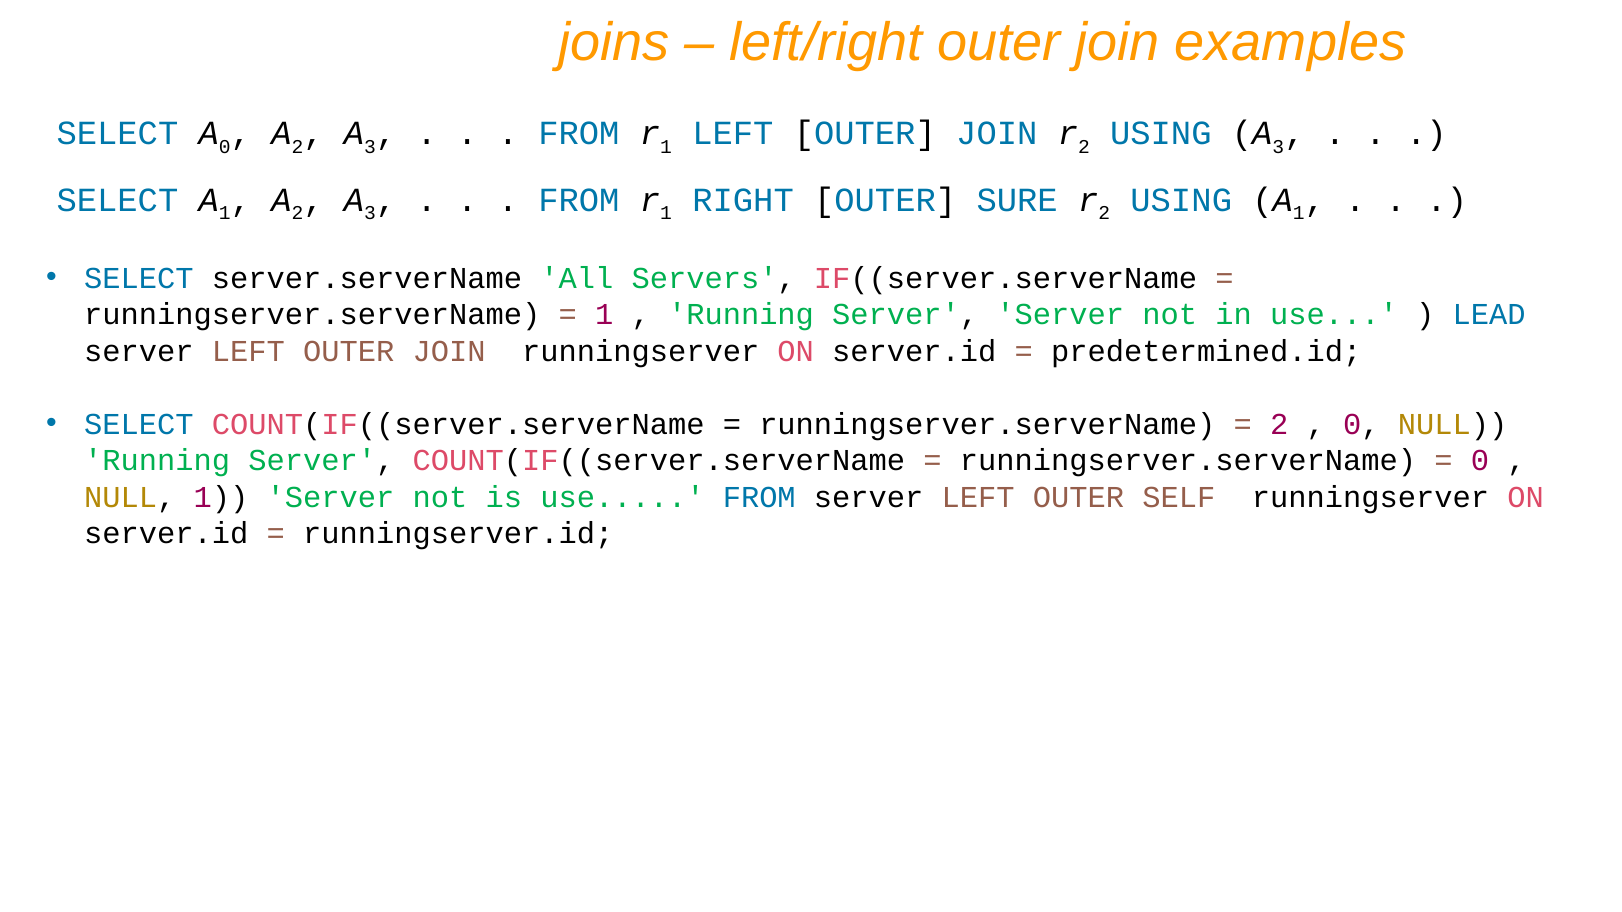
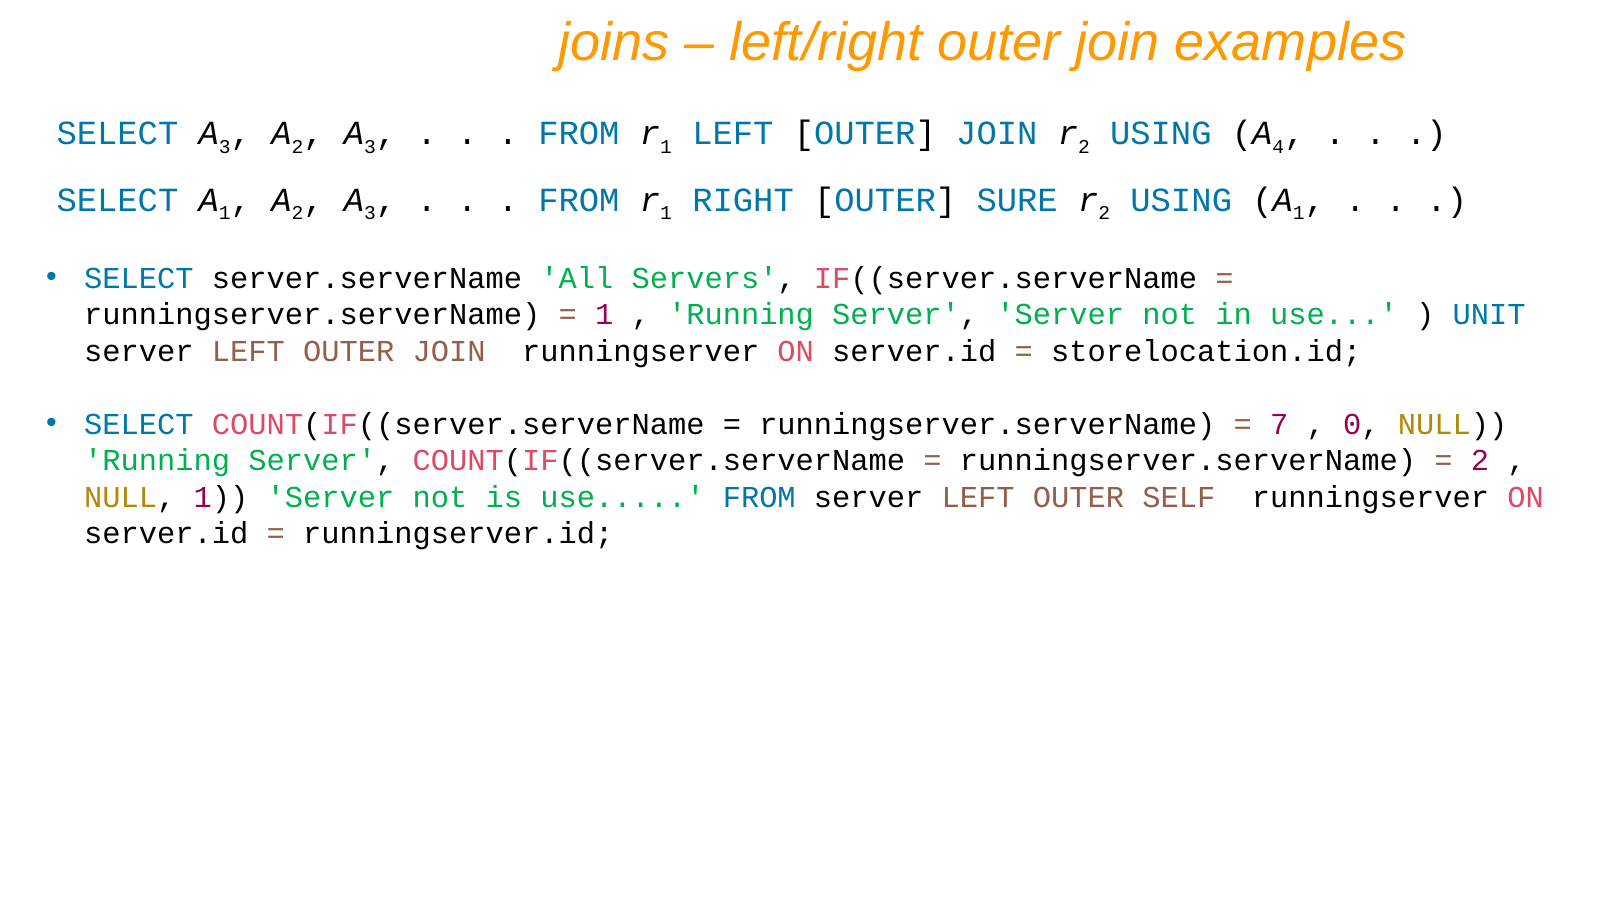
0: 0 -> 3 (225, 147)
3: 3 -> 4 (1278, 147)
LEAD: LEAD -> UNIT (1489, 315)
predetermined.id: predetermined.id -> storelocation.id (1206, 351)
2: 2 -> 7 (1279, 424)
0: 0 -> 2 (1480, 461)
